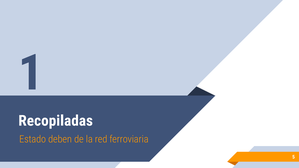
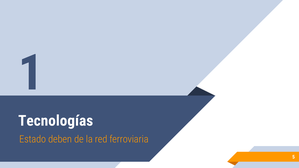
Recopiladas: Recopiladas -> Tecnologías (56, 121)
